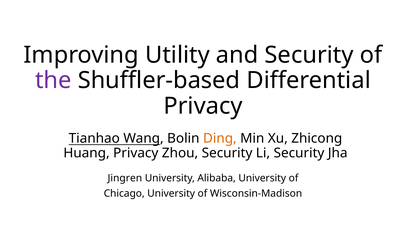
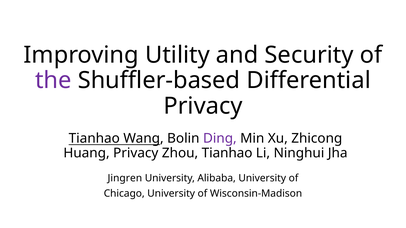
Ding colour: orange -> purple (220, 139)
Zhou Security: Security -> Tianhao (227, 153)
Li Security: Security -> Ninghui (299, 153)
